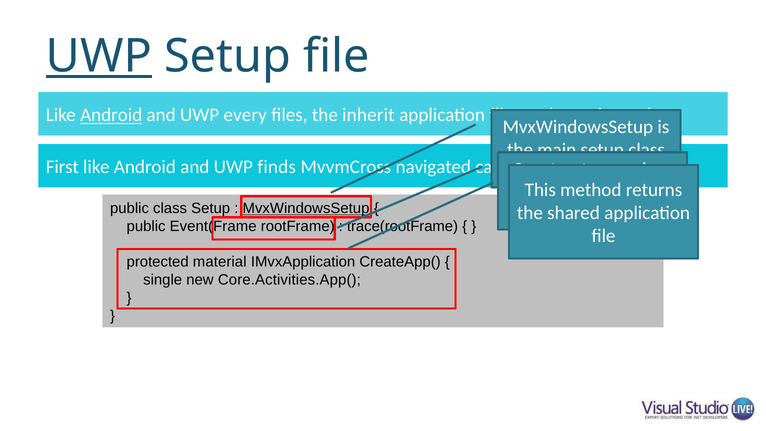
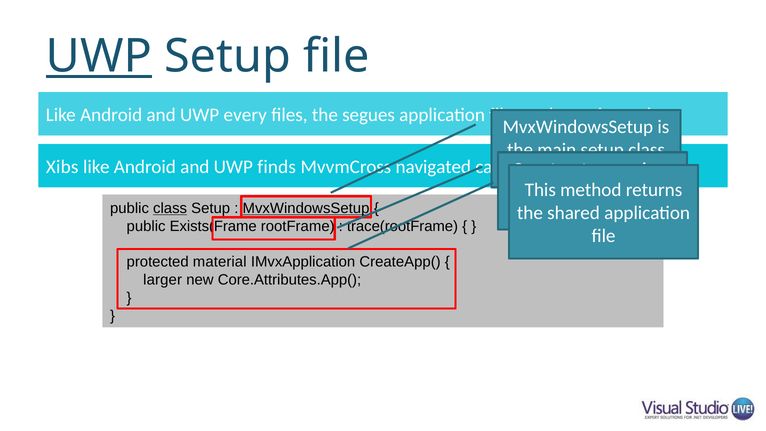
Android underline: present -> none (111, 115)
inherit: inherit -> segues (369, 115)
First: First -> Xibs (62, 167)
class underline: none -> present (170, 208)
Event(Frame: Event(Frame -> Exists(Frame (213, 226)
single: single -> larger (163, 280)
Core.Activities.App(: Core.Activities.App( -> Core.Attributes.App( (289, 280)
